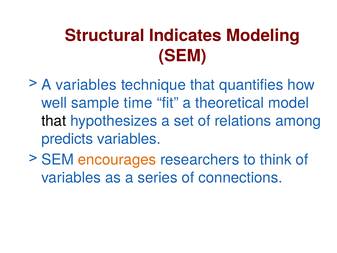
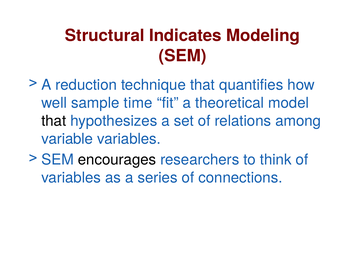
A variables: variables -> reduction (86, 85)
predicts: predicts -> variable (67, 139)
encourages colour: orange -> black (117, 160)
